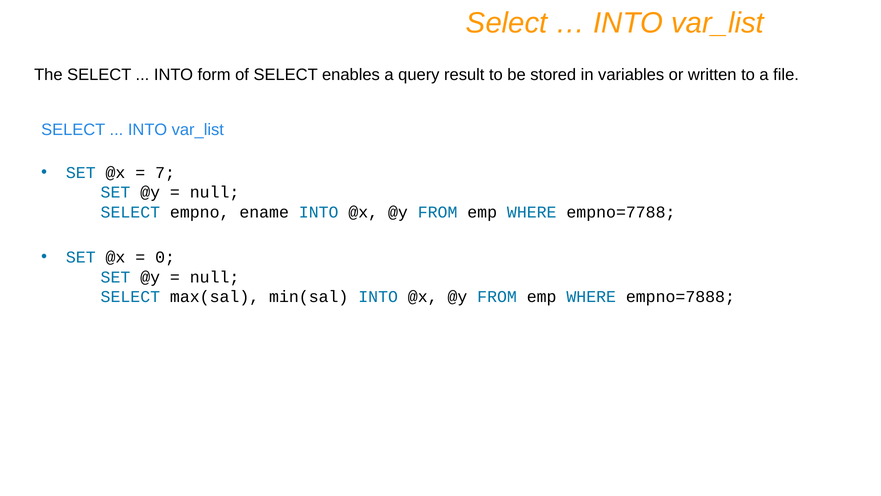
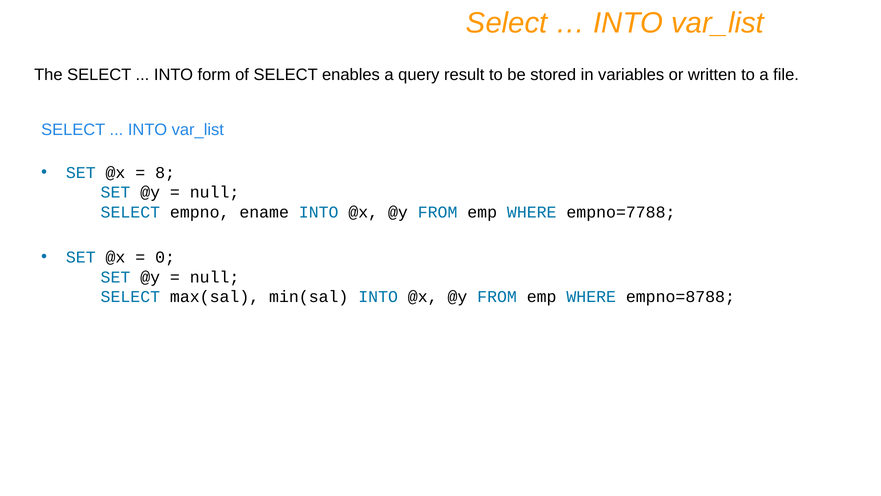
7: 7 -> 8 (165, 173)
empno=7888: empno=7888 -> empno=8788 (680, 297)
